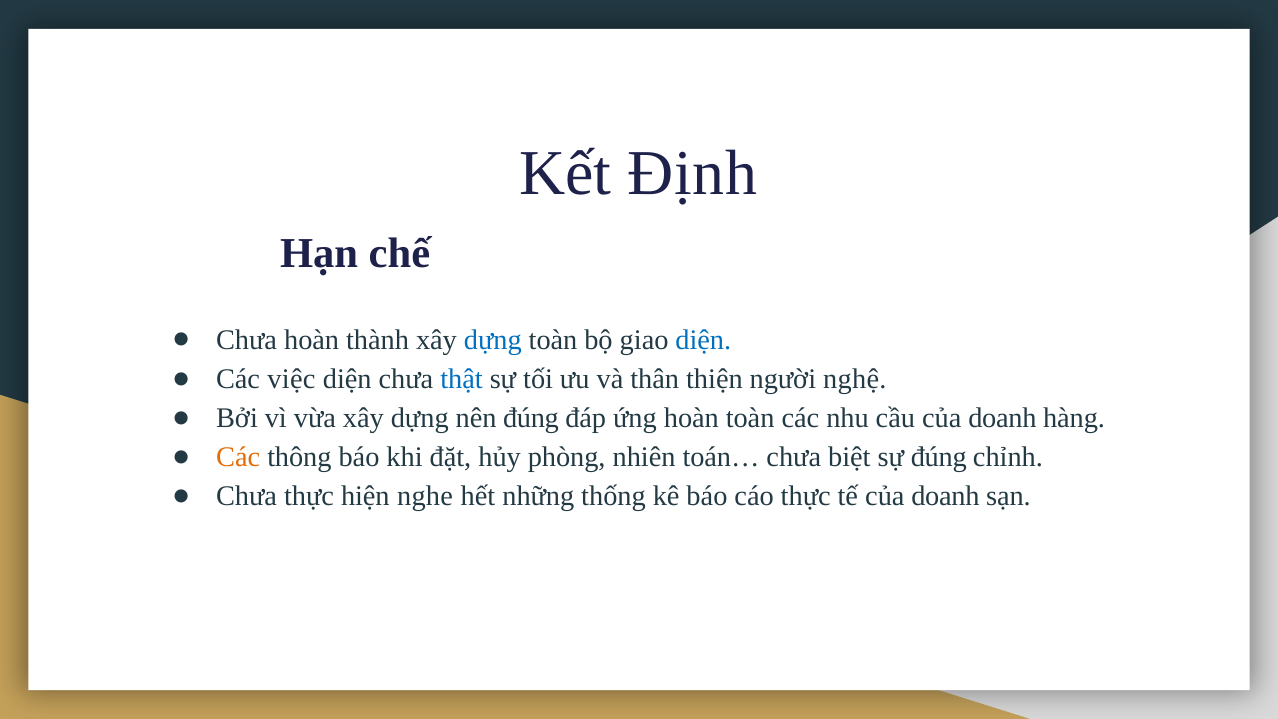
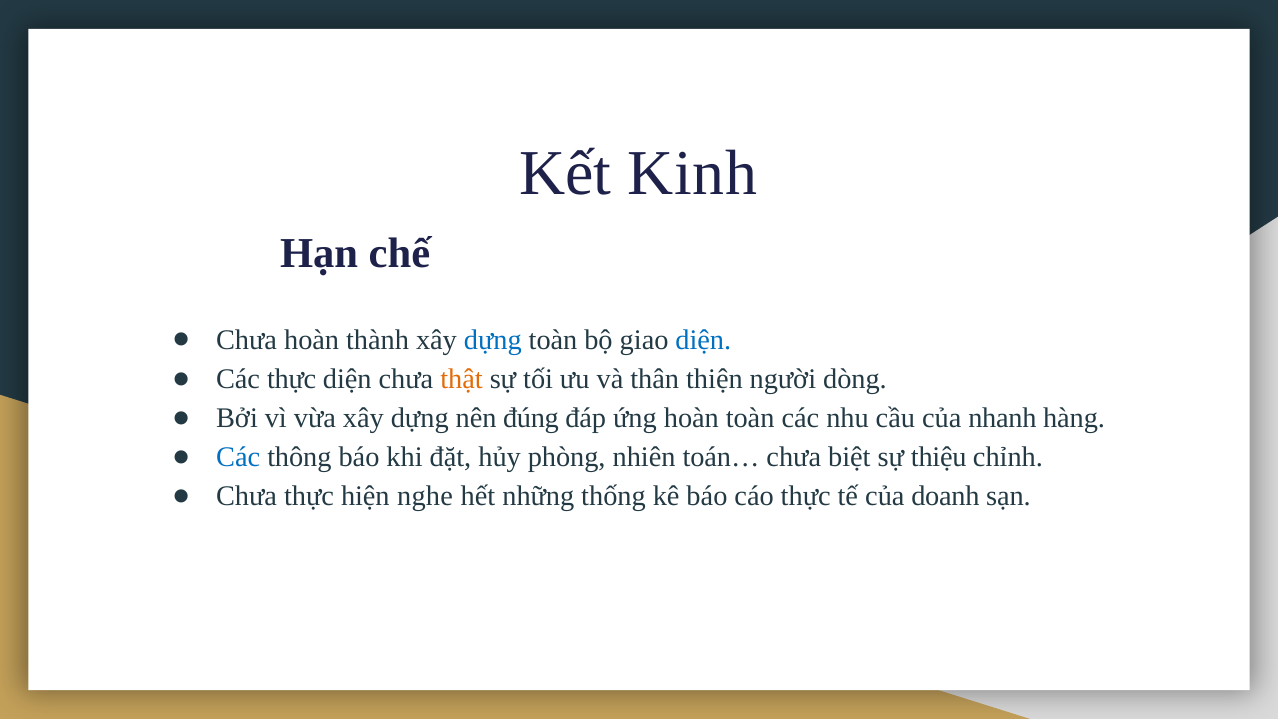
Định: Định -> Kinh (693, 174)
Các việc: việc -> thực (292, 379)
thật colour: blue -> orange (462, 379)
nghệ: nghệ -> dòng (855, 379)
cầu của doanh: doanh -> nhanh (1002, 418)
Các colour: orange -> blue (238, 457)
sự đúng: đúng -> thiệu (939, 457)
